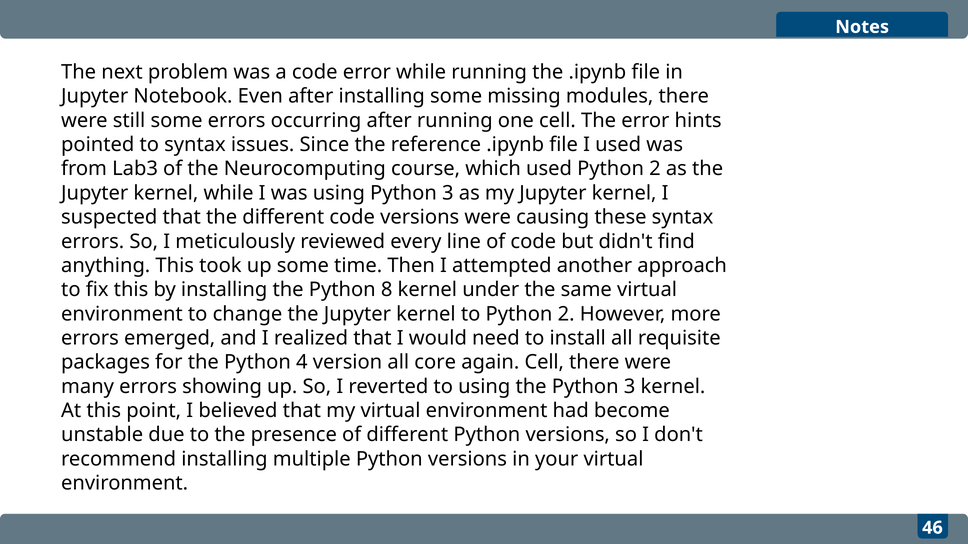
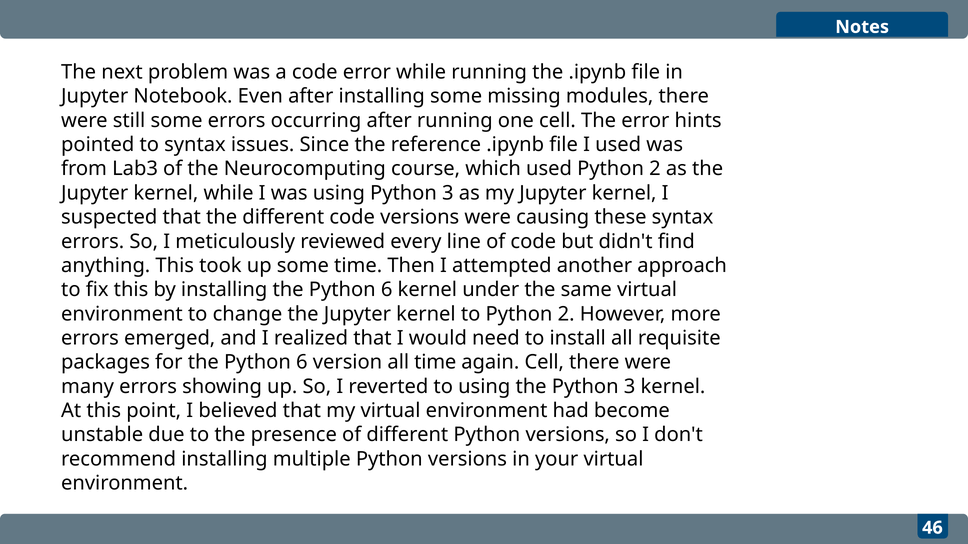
installing the Python 8: 8 -> 6 (387, 290)
for the Python 4: 4 -> 6 (302, 363)
all core: core -> time (435, 363)
